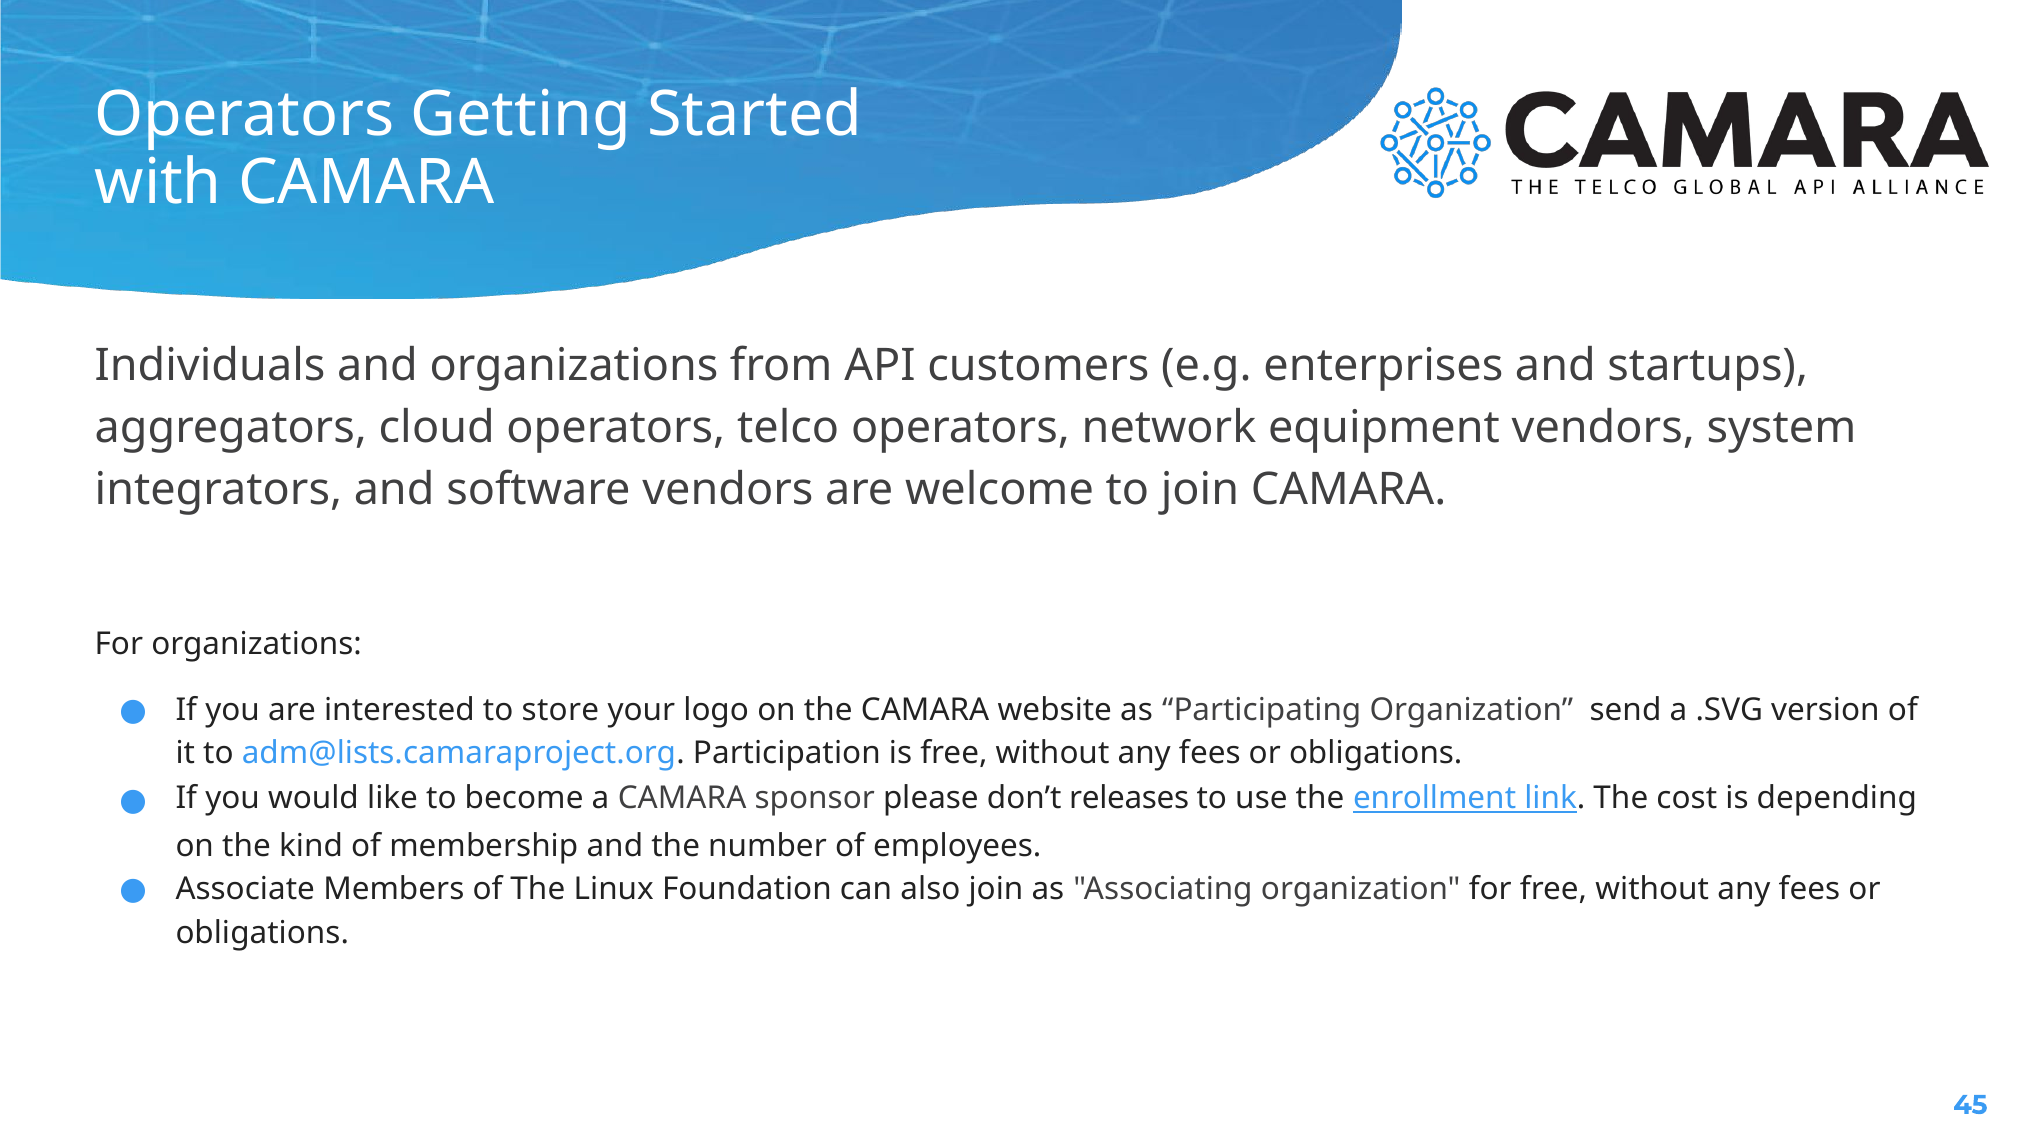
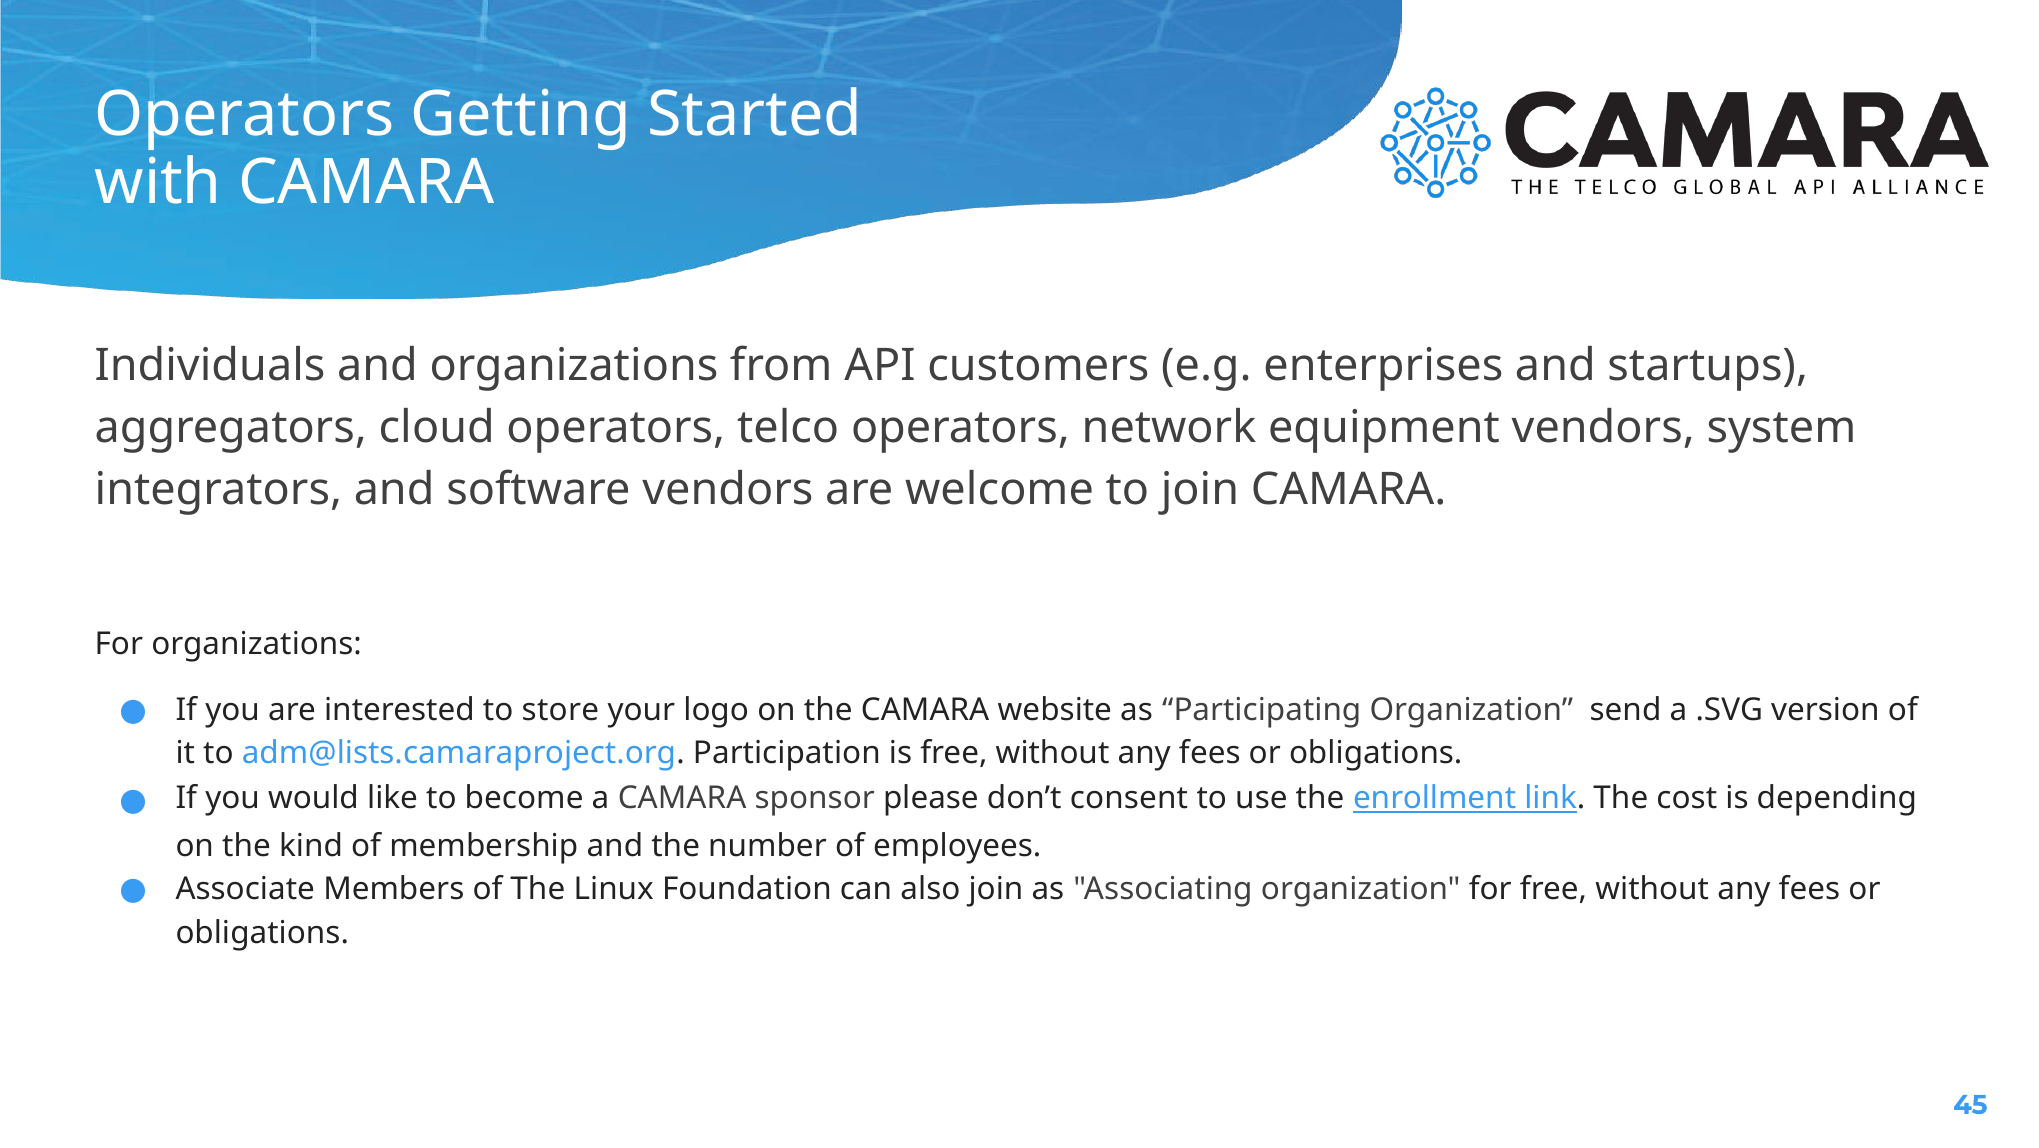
releases: releases -> consent (1129, 797)
